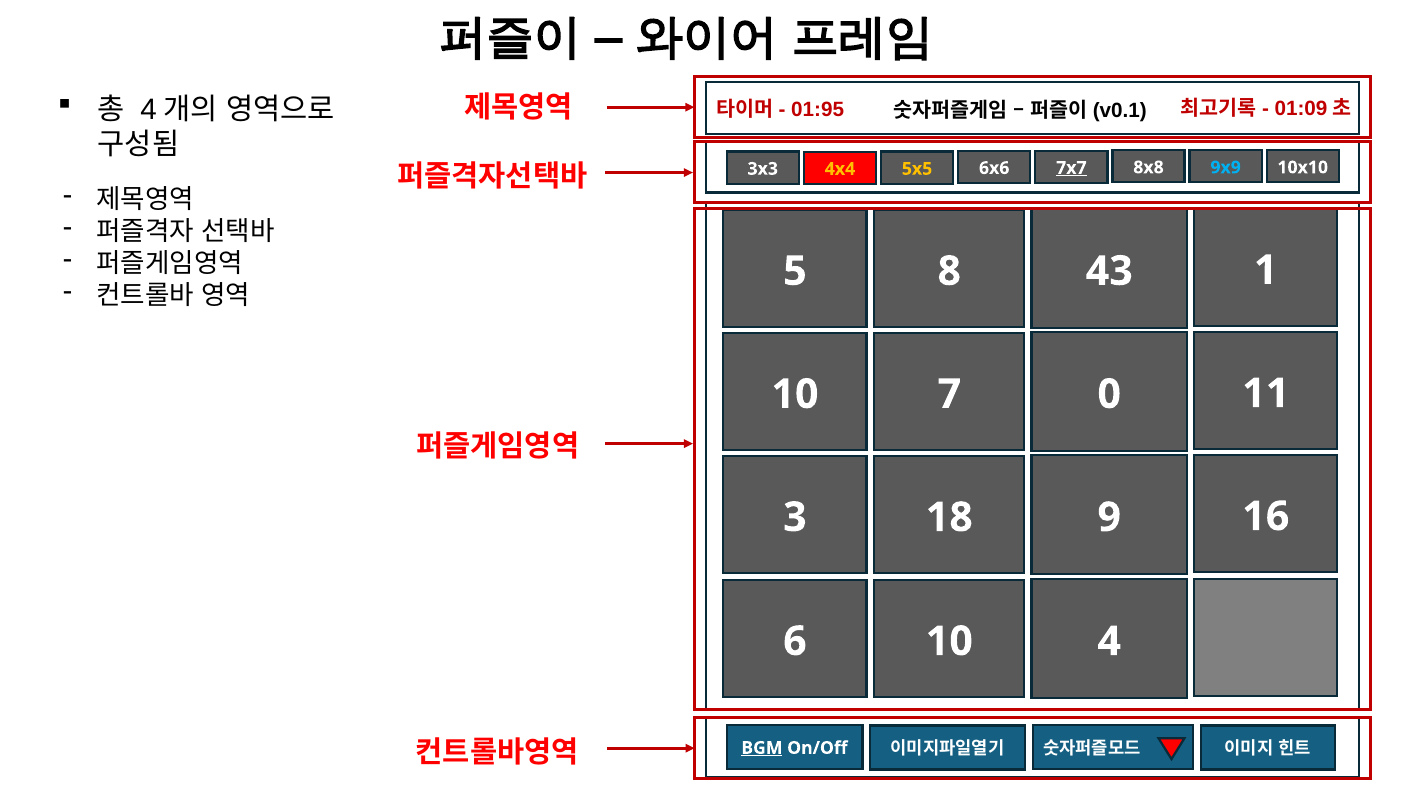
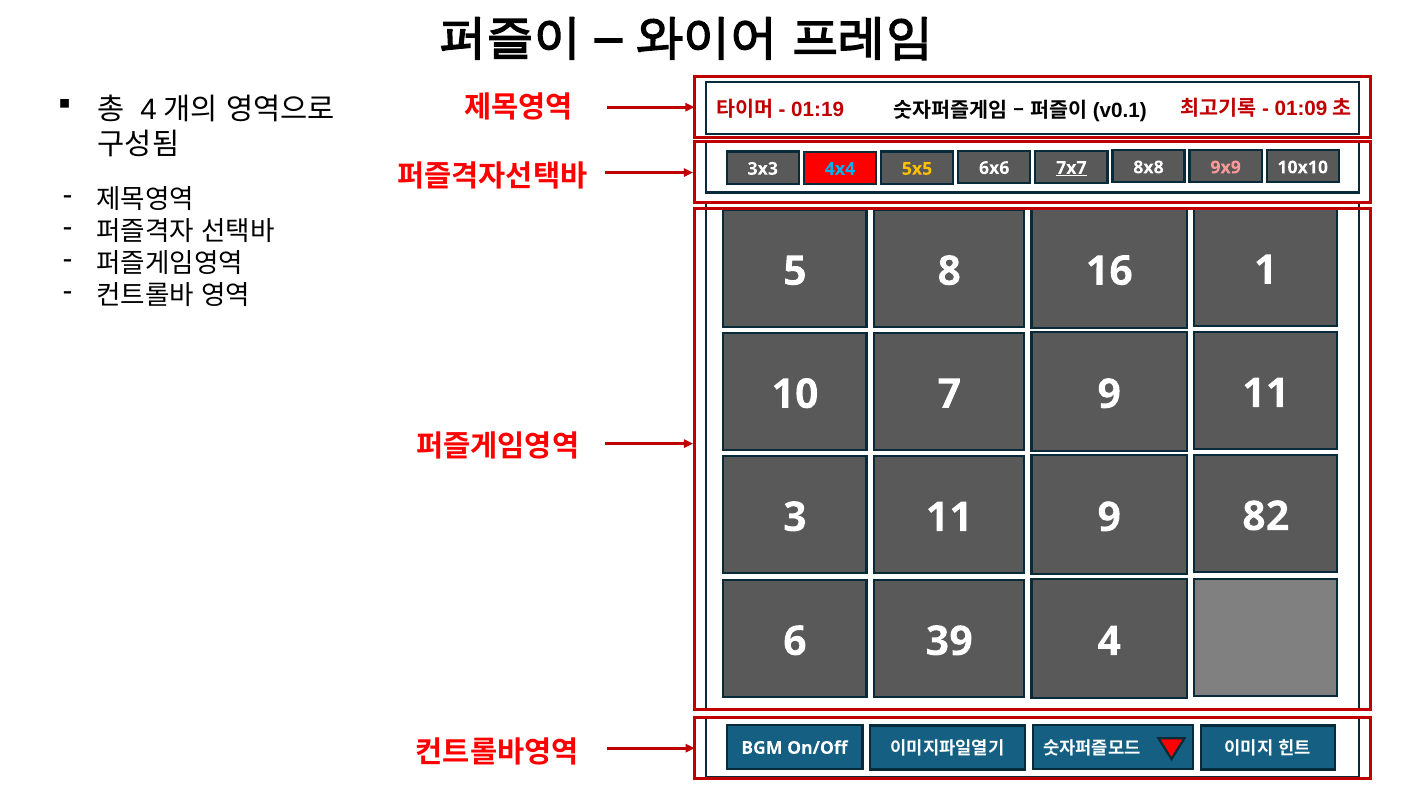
01:95: 01:95 -> 01:19 (818, 110)
4x4 colour: yellow -> light blue (840, 169)
9x9 colour: light blue -> pink (1226, 167)
43: 43 -> 16 (1109, 271)
7 0: 0 -> 9 (1109, 394)
3 18: 18 -> 11 (949, 517)
16: 16 -> 82 (1266, 517)
6 10: 10 -> 39 (949, 641)
BGM underline: present -> none (762, 748)
